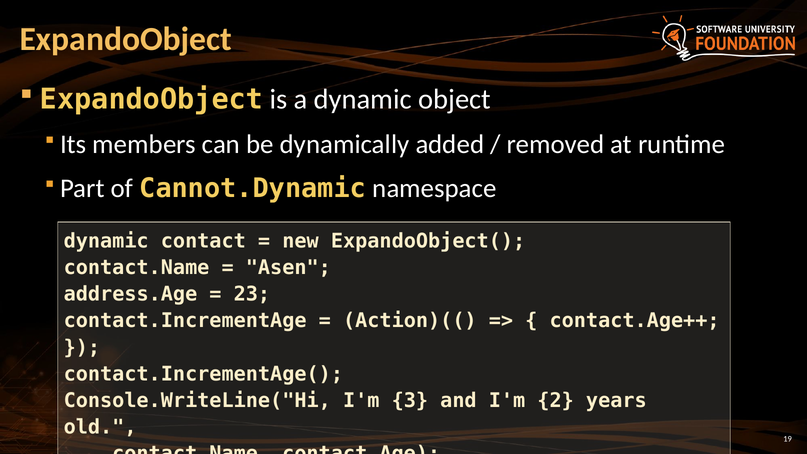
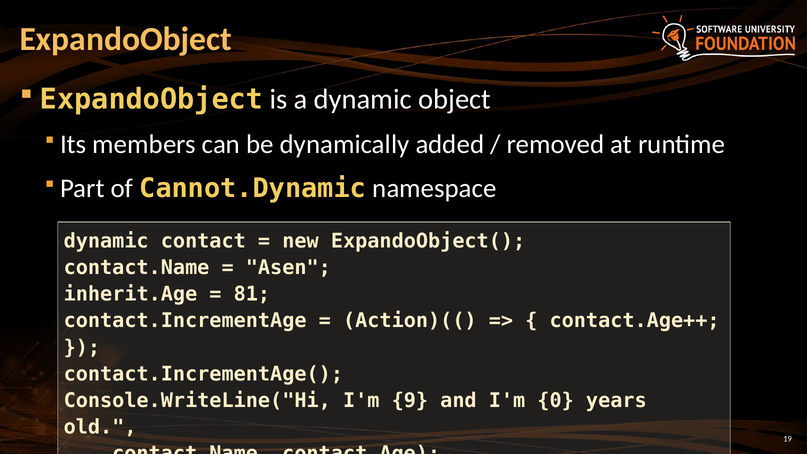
address.Age: address.Age -> inherit.Age (130, 294)
23: 23 -> 81 (252, 294)
3: 3 -> 9 (410, 401)
2: 2 -> 0 (556, 401)
